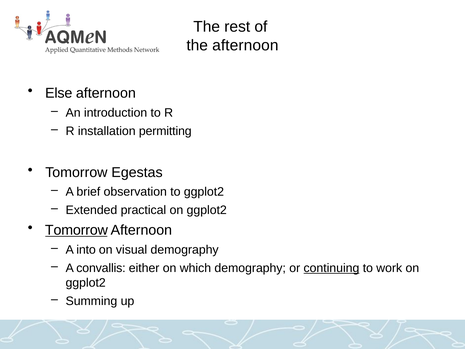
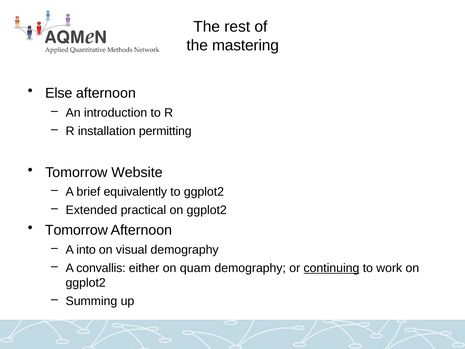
the afternoon: afternoon -> mastering (245, 45)
Egestas: Egestas -> Website (137, 172)
observation: observation -> equivalently (135, 192)
Tomorrow underline: present -> none (76, 230)
which: which -> quam (195, 268)
